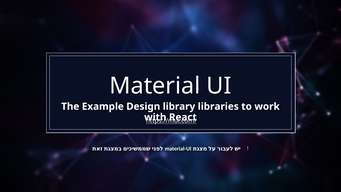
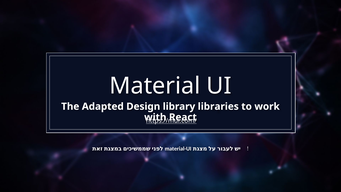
Example: Example -> Adapted (103, 106)
